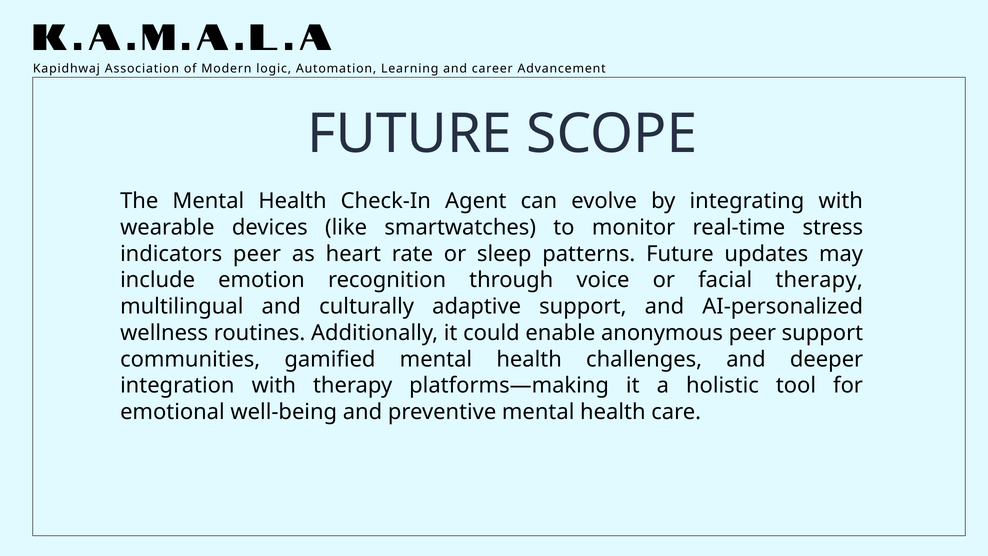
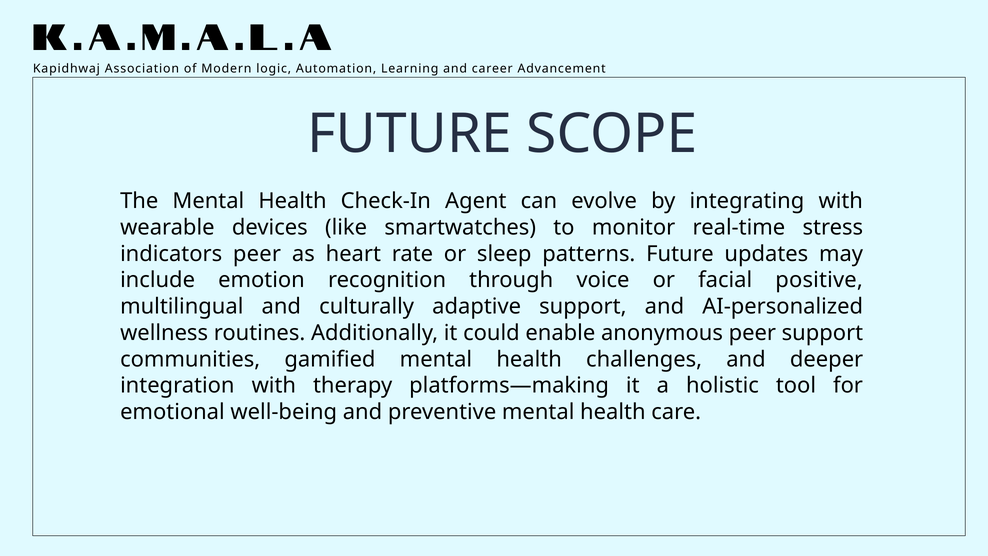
facial therapy: therapy -> positive (819, 280)
